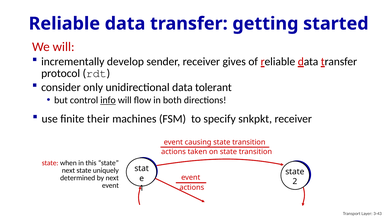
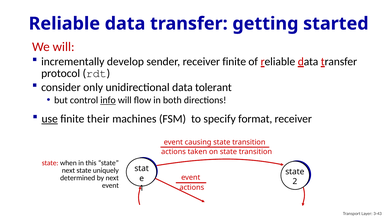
receiver gives: gives -> finite (234, 62)
use underline: none -> present (50, 119)
snkpkt: snkpkt -> format (255, 119)
